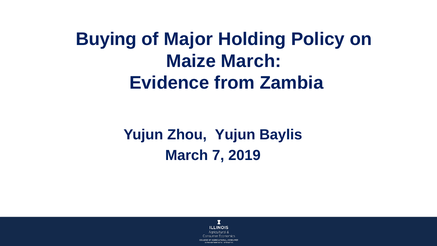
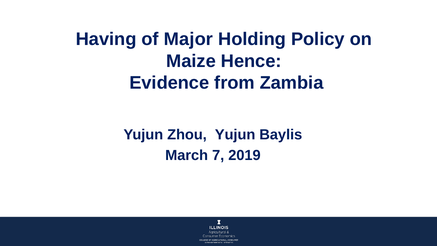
Buying: Buying -> Having (106, 39)
Maize March: March -> Hence (251, 61)
